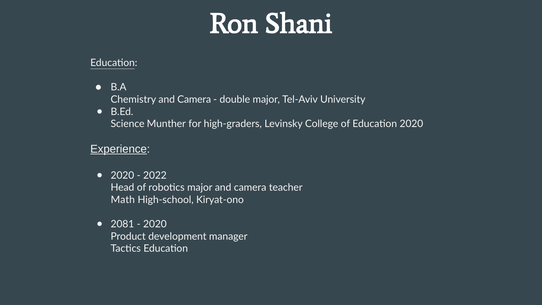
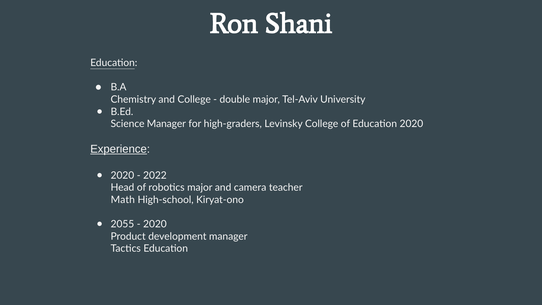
Chemistry and Camera: Camera -> College (194, 99)
Science Munther: Munther -> Manager (166, 124)
2081: 2081 -> 2055 (122, 224)
